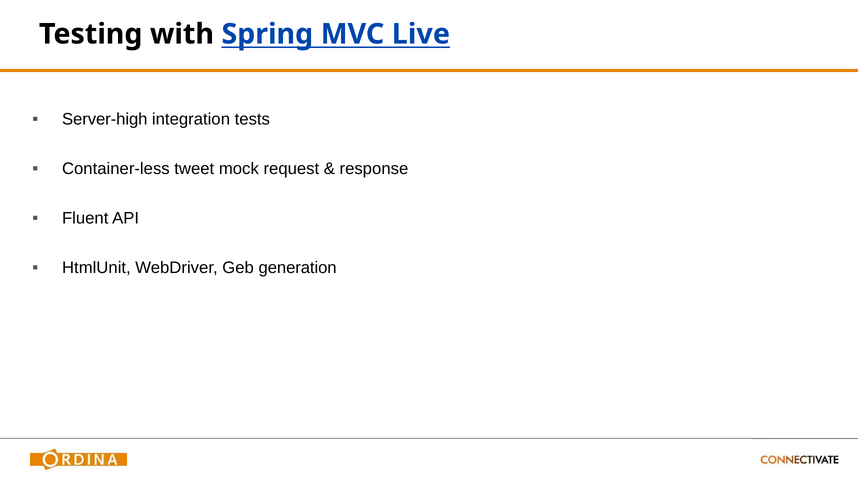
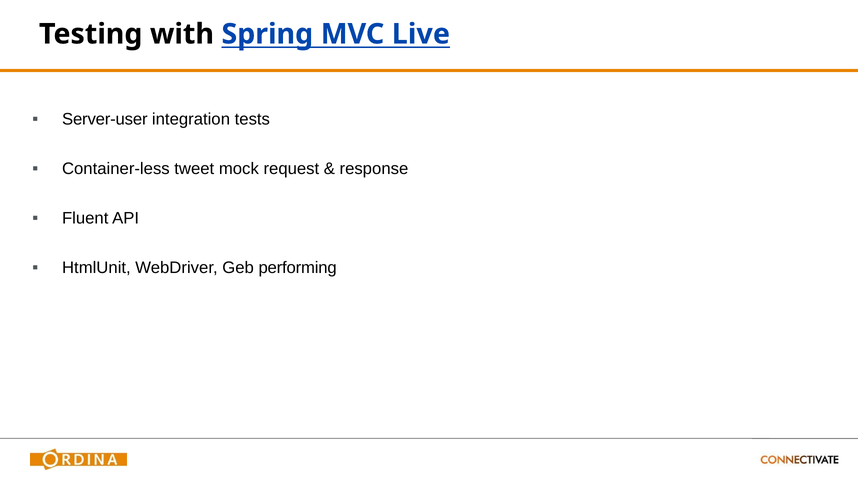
Server-high: Server-high -> Server-user (105, 120)
generation: generation -> performing (298, 268)
